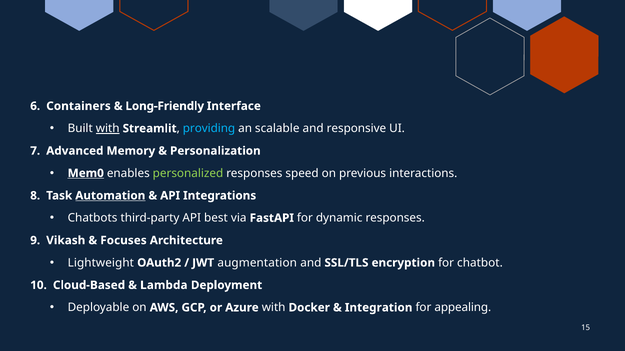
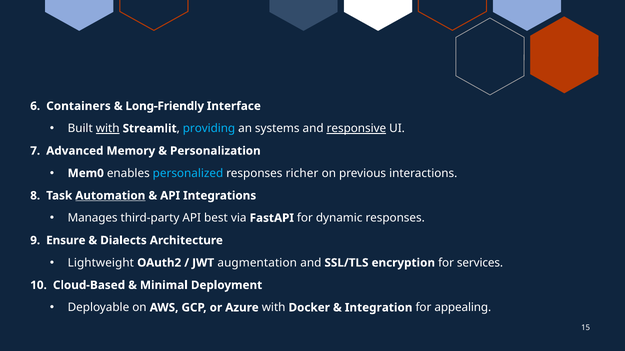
scalable: scalable -> systems (277, 129)
responsive underline: none -> present (356, 129)
Mem0 underline: present -> none (86, 173)
personalized colour: light green -> light blue (188, 173)
speed: speed -> richer (302, 173)
Chatbots: Chatbots -> Manages (93, 218)
Vikash: Vikash -> Ensure (66, 241)
Focuses: Focuses -> Dialects (123, 241)
chatbot: chatbot -> services (480, 263)
Lambda: Lambda -> Minimal (164, 286)
